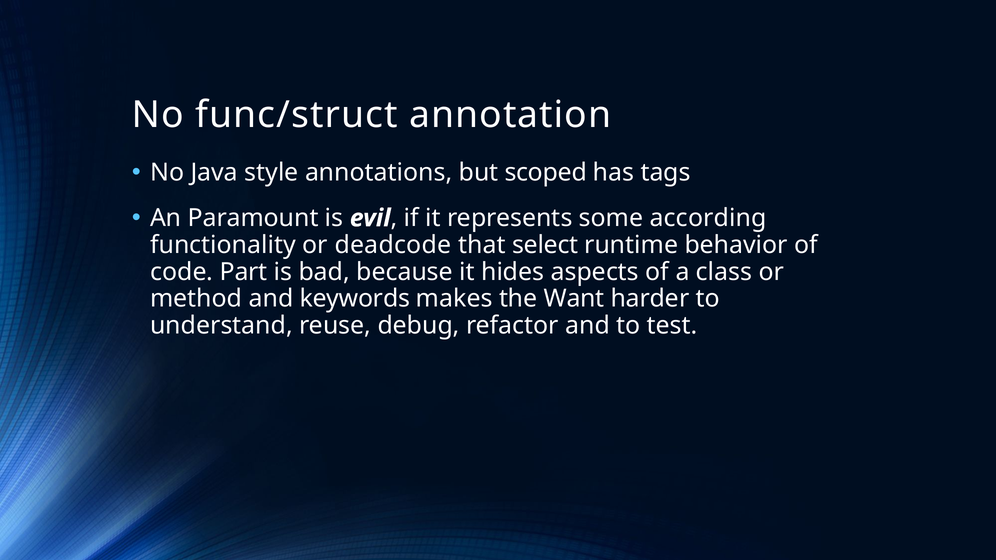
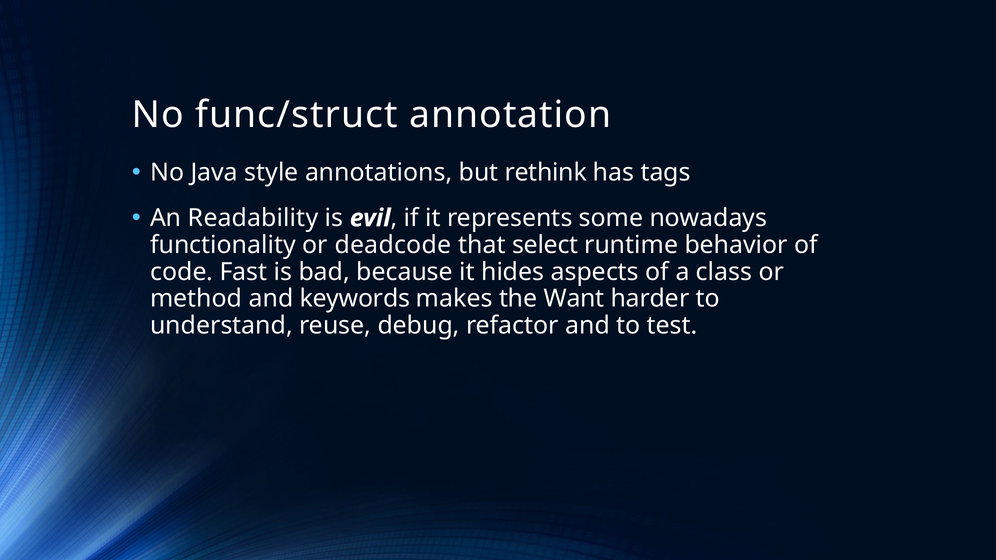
scoped: scoped -> rethink (546, 173)
Paramount: Paramount -> Readability (253, 218)
according: according -> nowadays (708, 218)
Part: Part -> Fast (243, 272)
